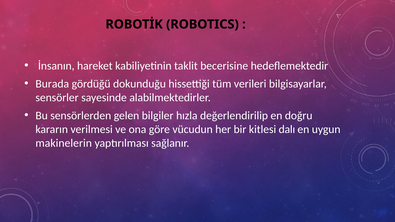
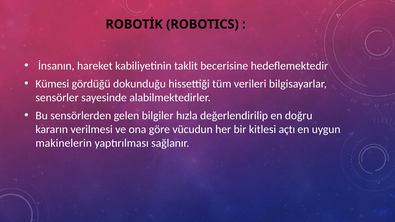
Burada: Burada -> Kümesi (52, 84)
dalı: dalı -> açtı (287, 129)
